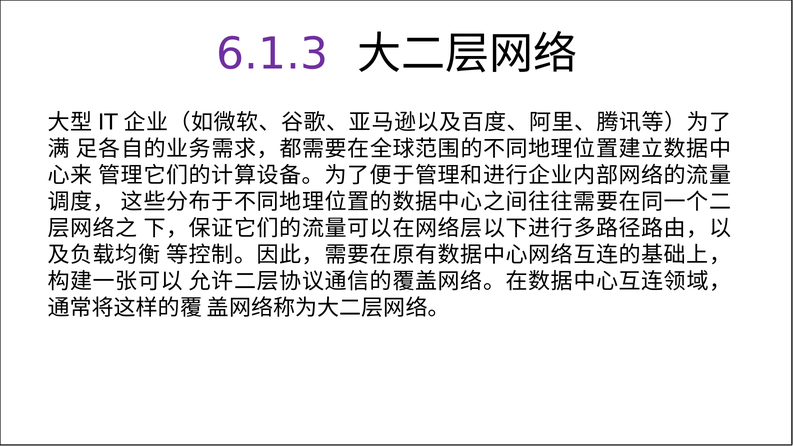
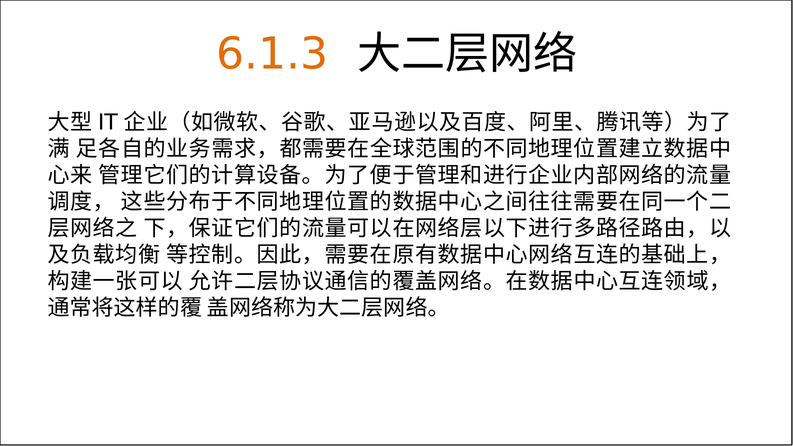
6.1.3 colour: purple -> orange (272, 54)
